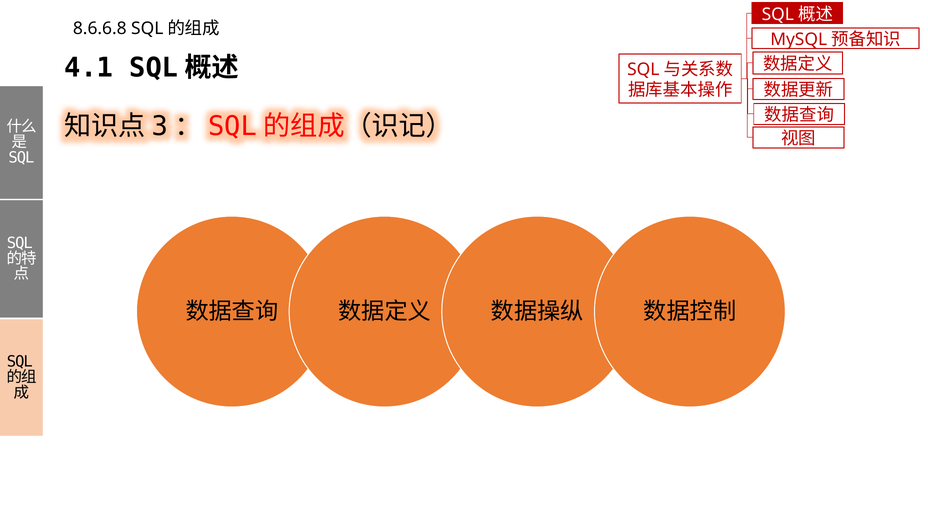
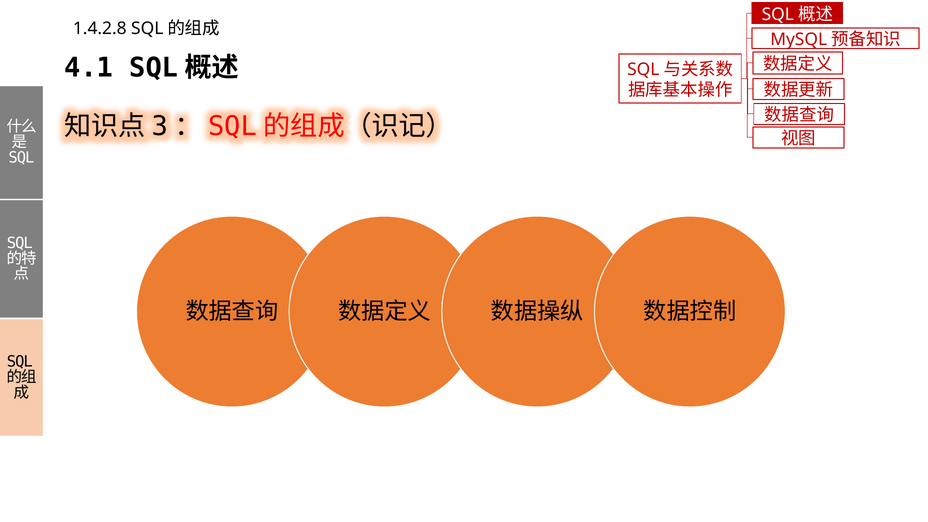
8.6.6.8: 8.6.6.8 -> 1.4.2.8 (100, 28)
